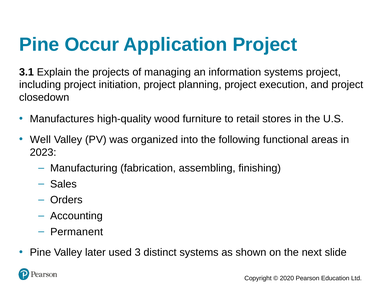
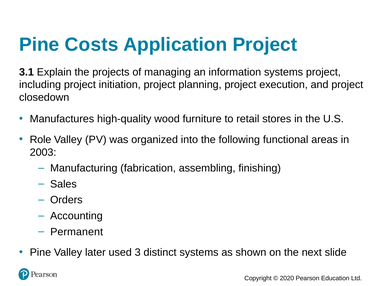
Occur: Occur -> Costs (92, 45)
Well: Well -> Role (40, 140)
2023: 2023 -> 2003 (43, 153)
